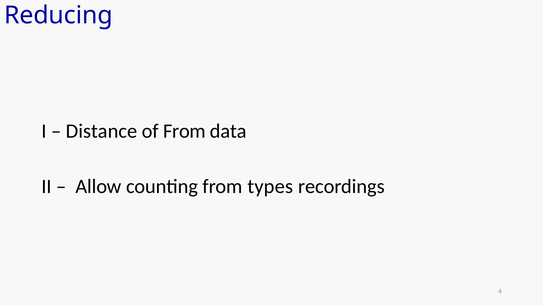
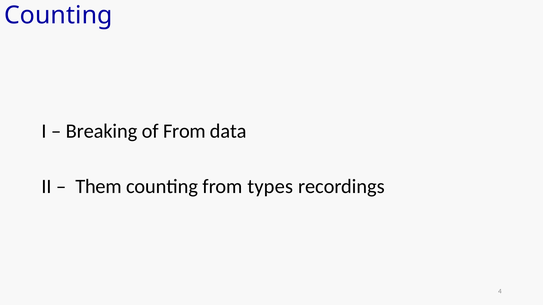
Reducing: Reducing -> Counting (58, 15)
Distance: Distance -> Breaking (102, 131)
Allow: Allow -> Them (99, 187)
